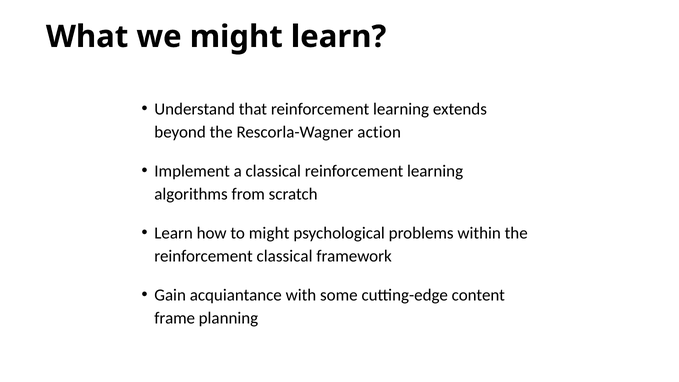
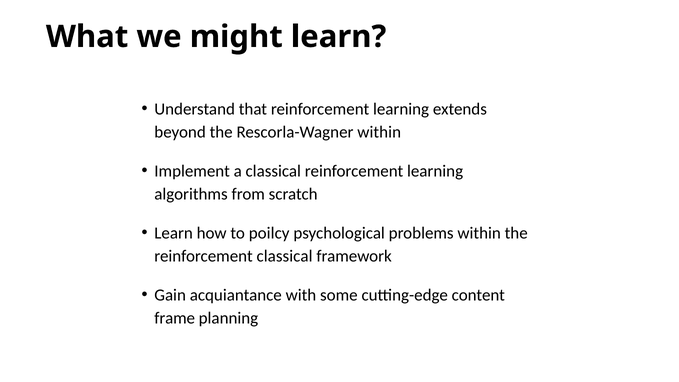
Rescorla-Wagner action: action -> within (379, 132)
to might: might -> poilcy (269, 233)
